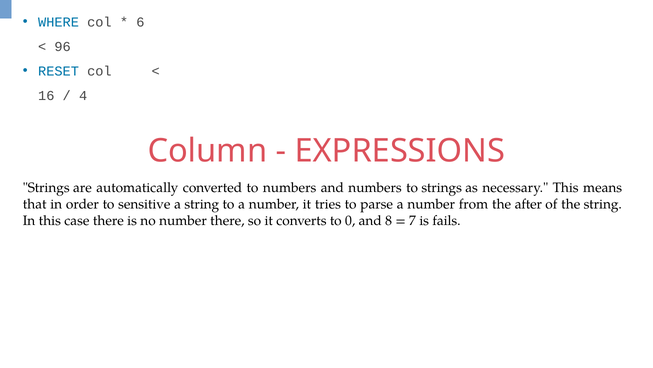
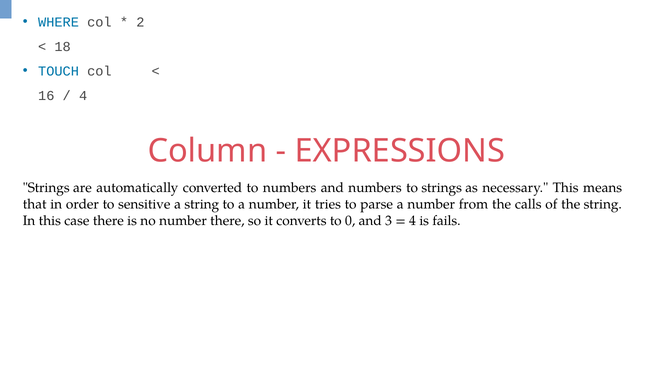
6: 6 -> 2 (140, 22)
96: 96 -> 18 (63, 47)
RESET: RESET -> TOUCH (59, 71)
after: after -> calls (528, 204)
8: 8 -> 3 (389, 220)
7: 7 -> 4 (413, 220)
